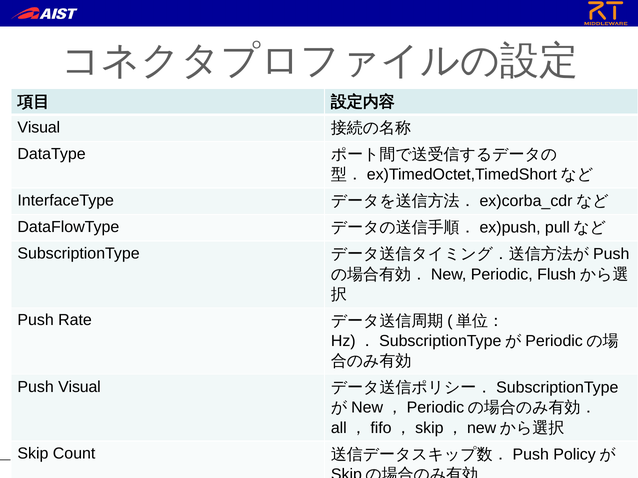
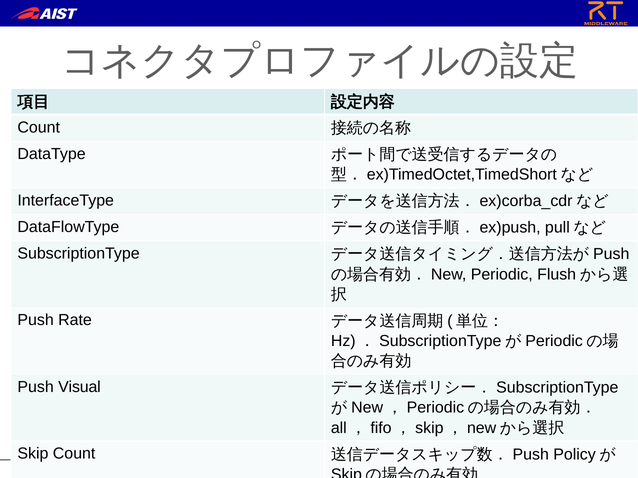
Visual: Visual -> Count (39, 127)
